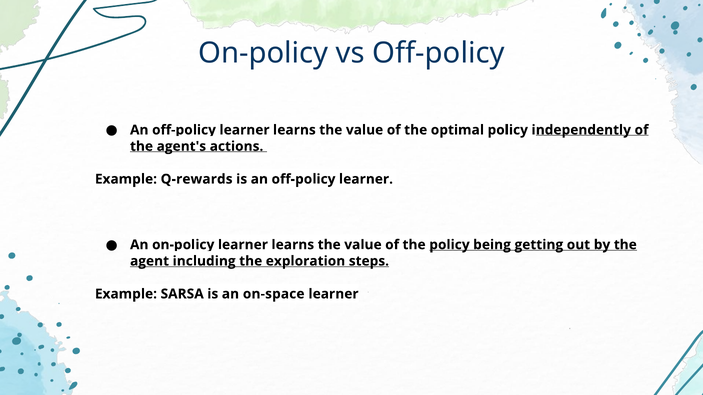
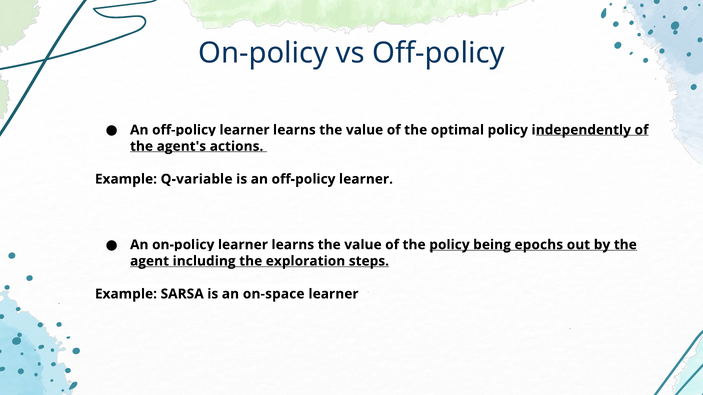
Q-rewards: Q-rewards -> Q-variable (197, 179)
getting: getting -> epochs (539, 245)
